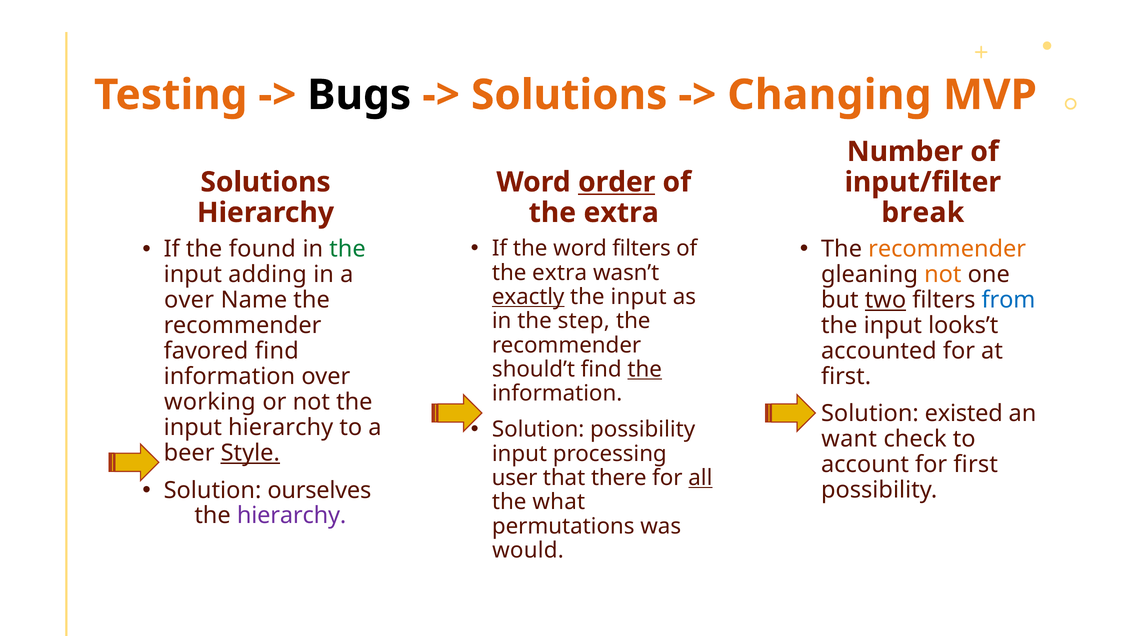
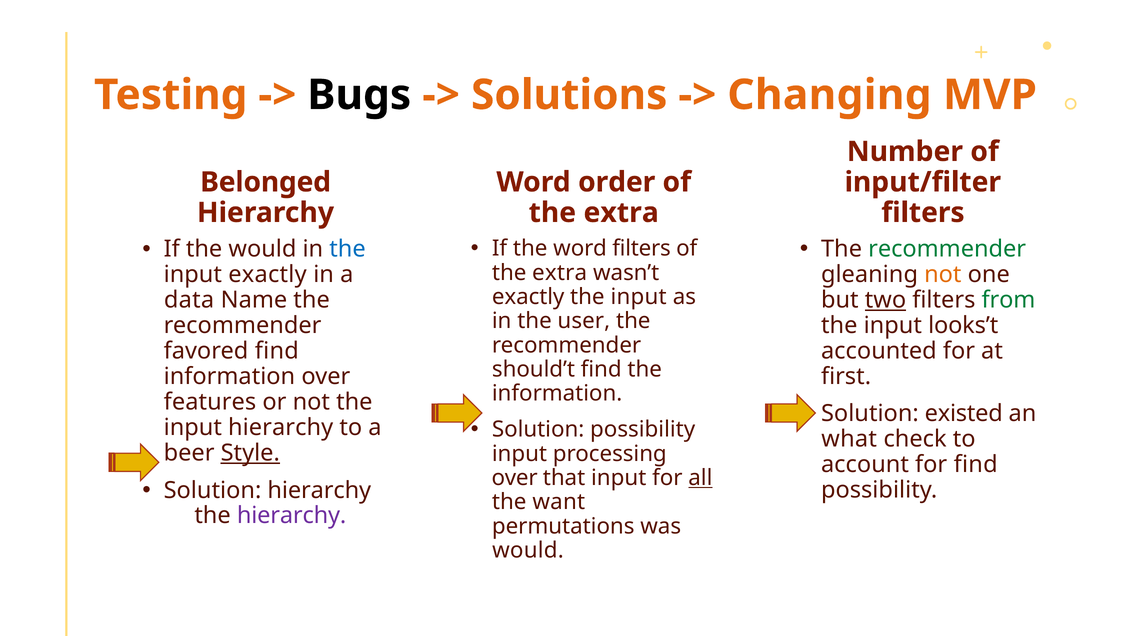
Solutions: Solutions -> Belonged (266, 182)
order underline: present -> none (617, 182)
break: break -> filters (923, 213)
recommender colour: orange -> green (947, 249)
the found: found -> would (262, 249)
the colour: green -> blue (348, 249)
input adding: adding -> exactly (267, 275)
exactly underline: present -> none (528, 297)
from colour: blue -> green (1008, 300)
over: over -> data (189, 300)
step: step -> user (584, 321)
the underline: present -> none (645, 369)
working: working -> features (210, 402)
want: want -> what (849, 439)
for first: first -> find (976, 465)
user: user -> over (515, 478)
that there: there -> input (619, 478)
Solution ourselves: ourselves -> hierarchy (319, 490)
what: what -> want (559, 502)
